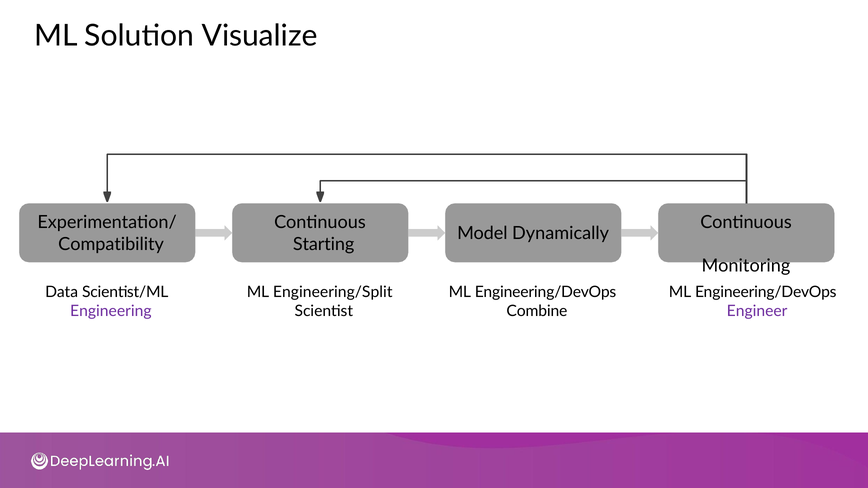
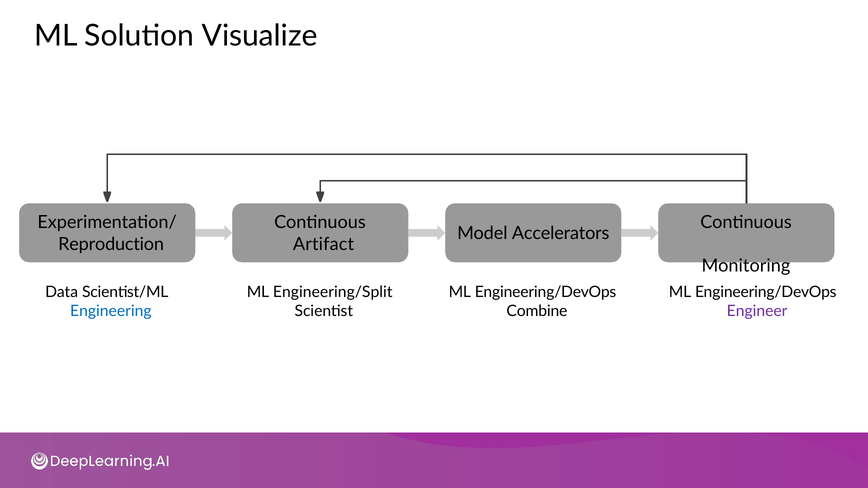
Dynamically: Dynamically -> Accelerators (561, 233)
Compatibility: Compatibility -> Reproduction (111, 244)
Starting: Starting -> Artifact (323, 244)
Engineering colour: purple -> blue (111, 311)
